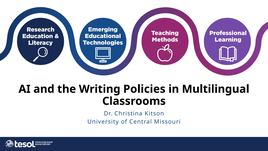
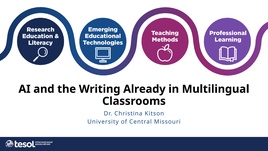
Policies: Policies -> Already (144, 89)
